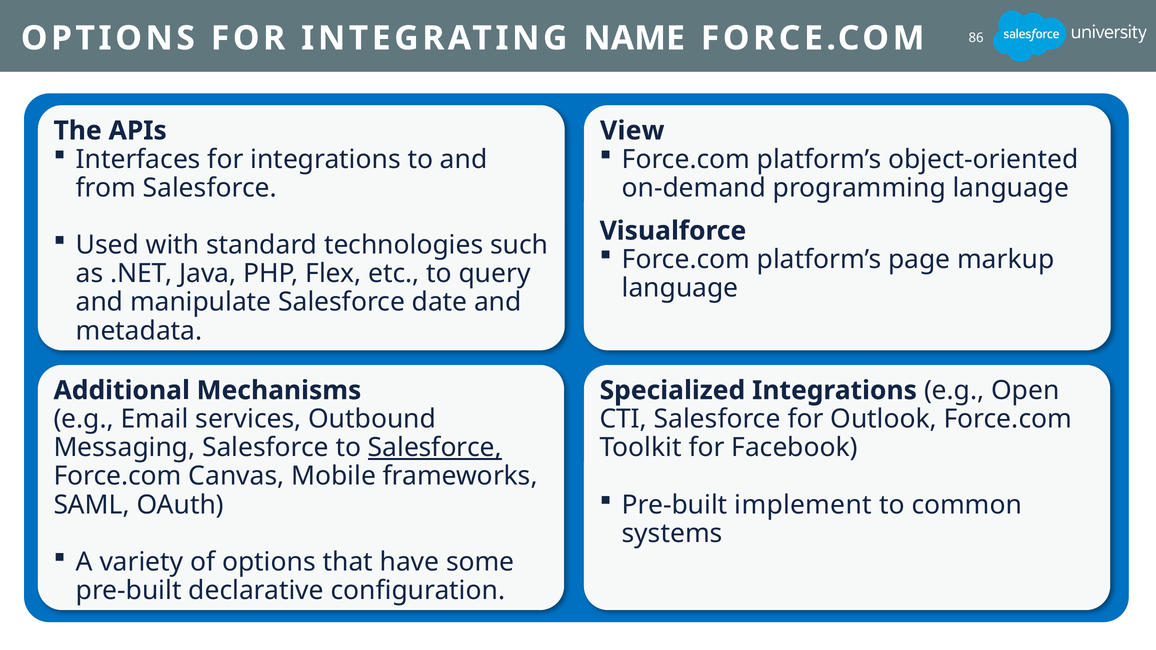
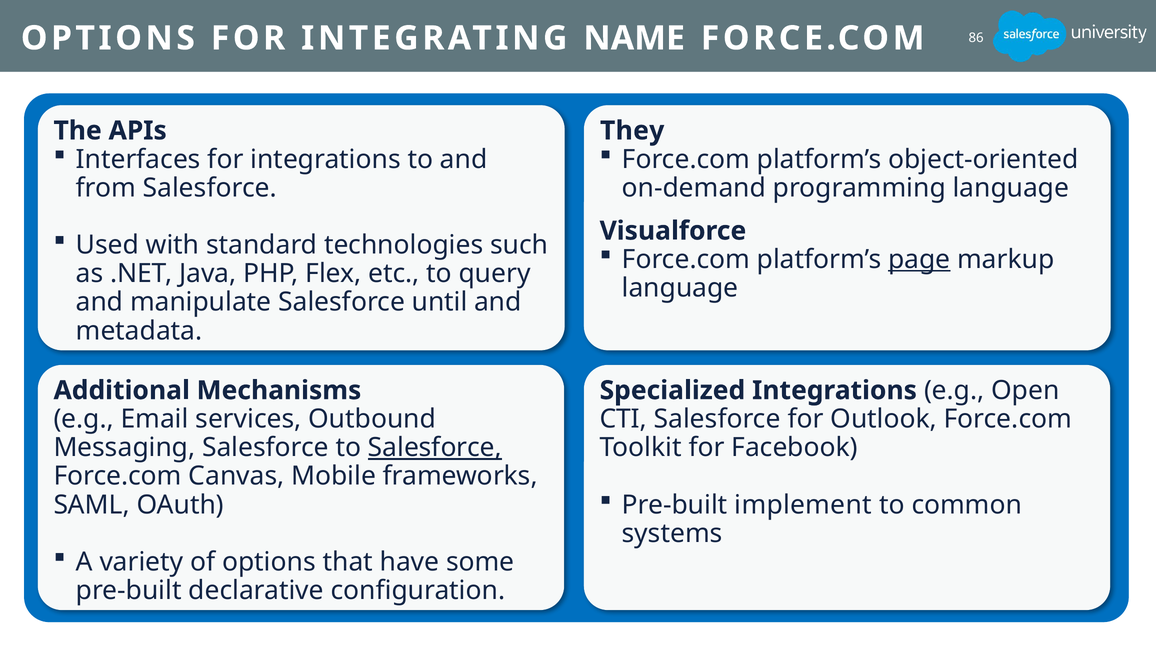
View: View -> They (632, 131)
page underline: none -> present (919, 260)
date: date -> until (440, 302)
